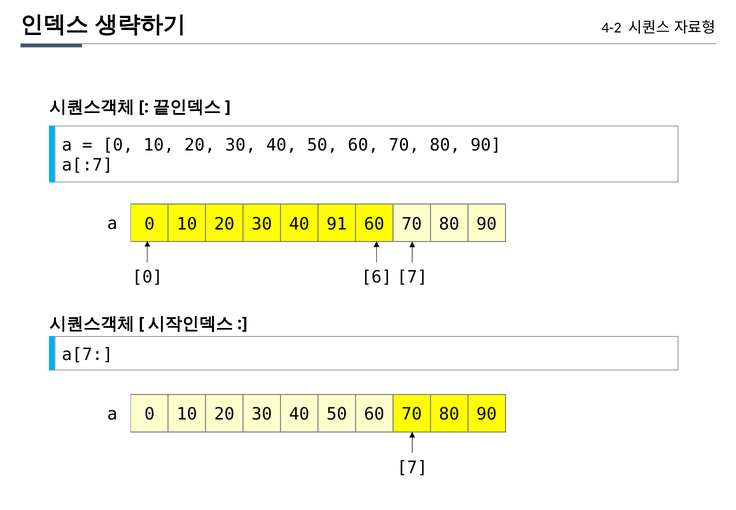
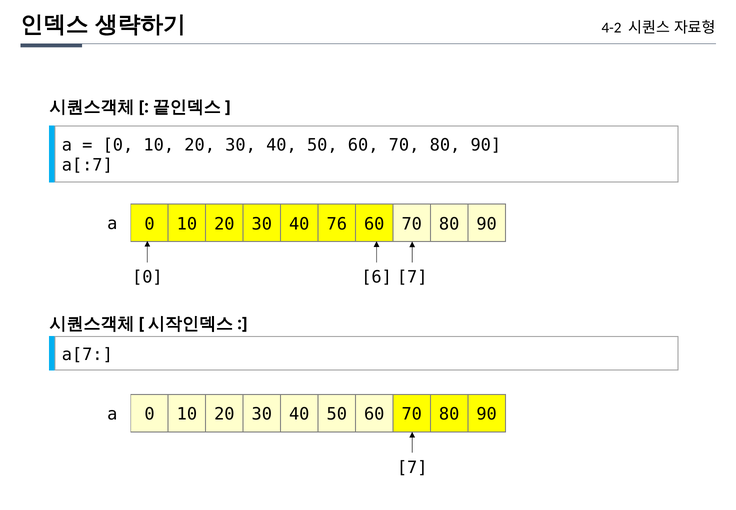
91: 91 -> 76 (337, 224)
